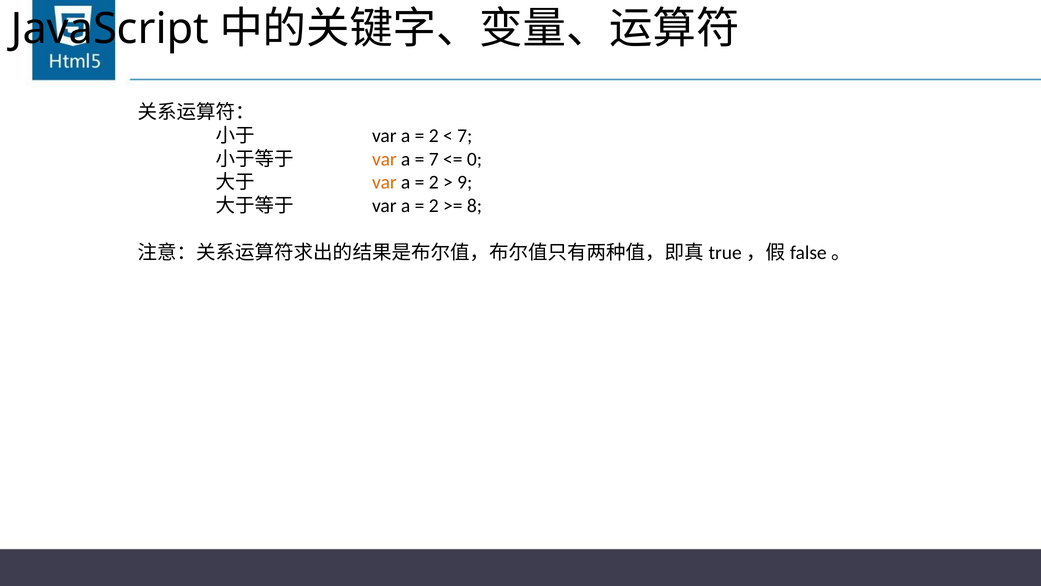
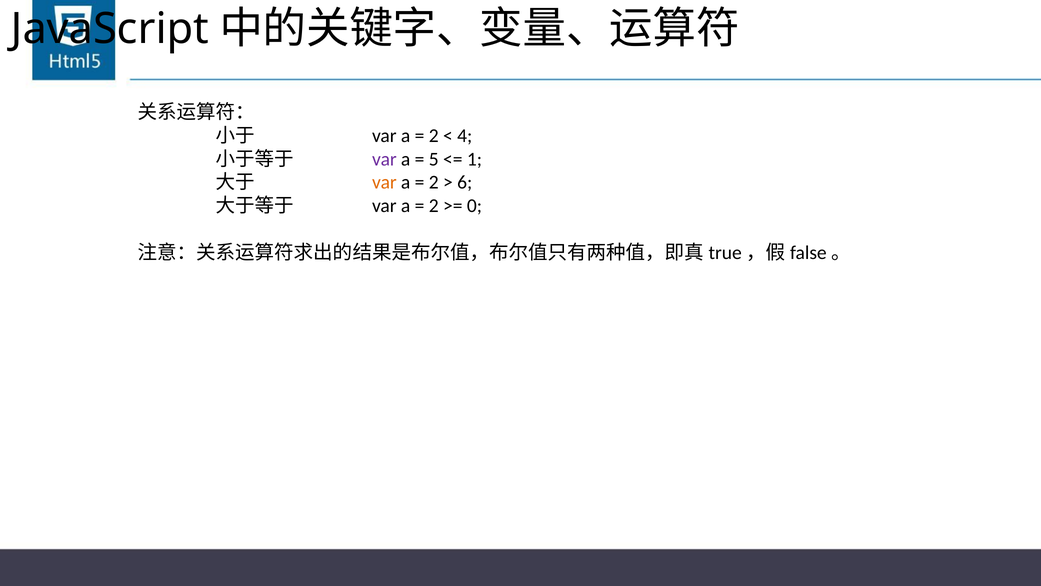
7: 7 -> 4 (465, 136)
var colour: orange -> purple (384, 159)
7: 7 -> 5 (434, 159)
0: 0 -> 1 (474, 159)
9: 9 -> 6 (465, 182)
8: 8 -> 0 (474, 206)
